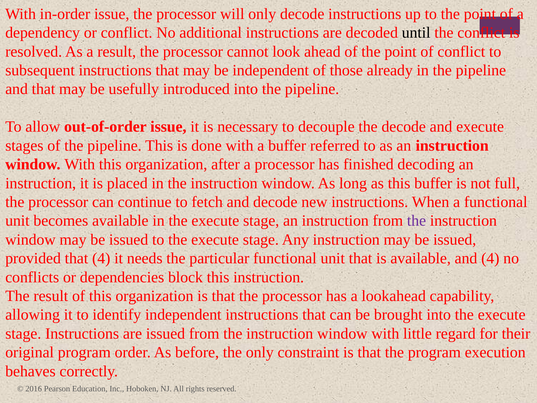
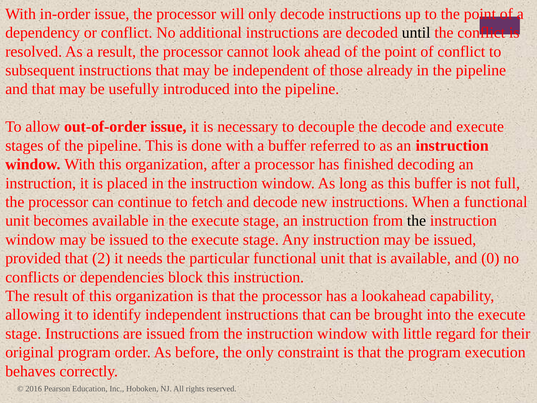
the colour: purple -> black (417, 221)
that 4: 4 -> 2 (101, 258)
and 4: 4 -> 0 (490, 258)
